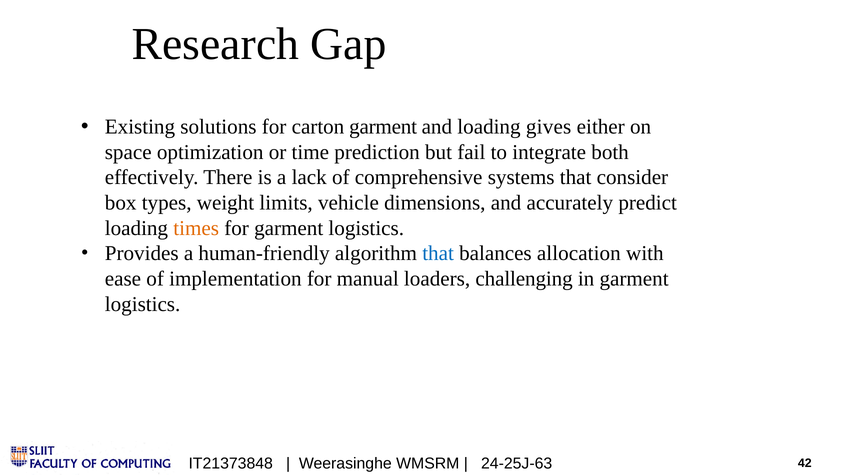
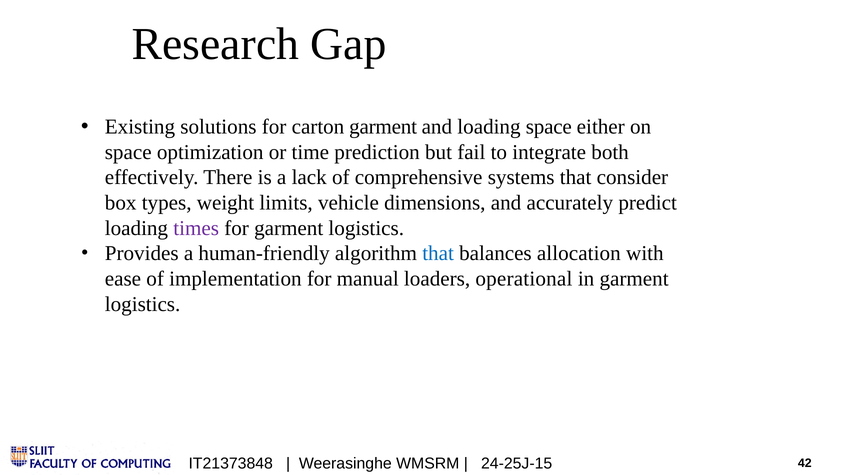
loading gives: gives -> space (549, 127)
times colour: orange -> purple (196, 228)
challenging: challenging -> operational (524, 279)
24-25J-63: 24-25J-63 -> 24-25J-15 (517, 463)
